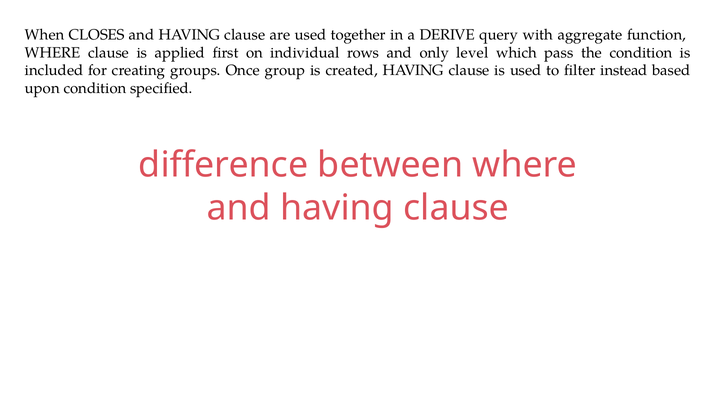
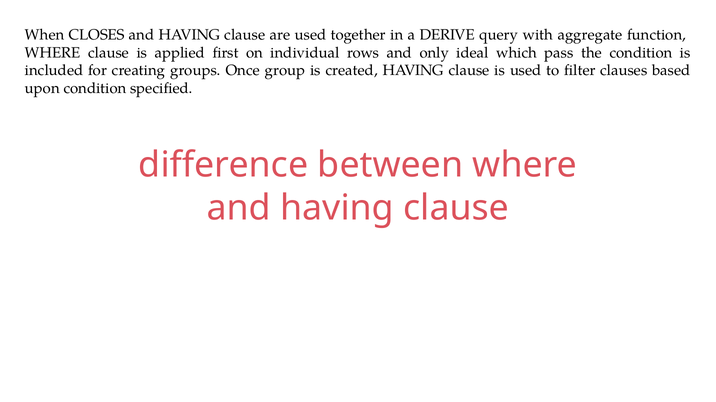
level: level -> ideal (472, 53)
instead: instead -> clauses (624, 71)
